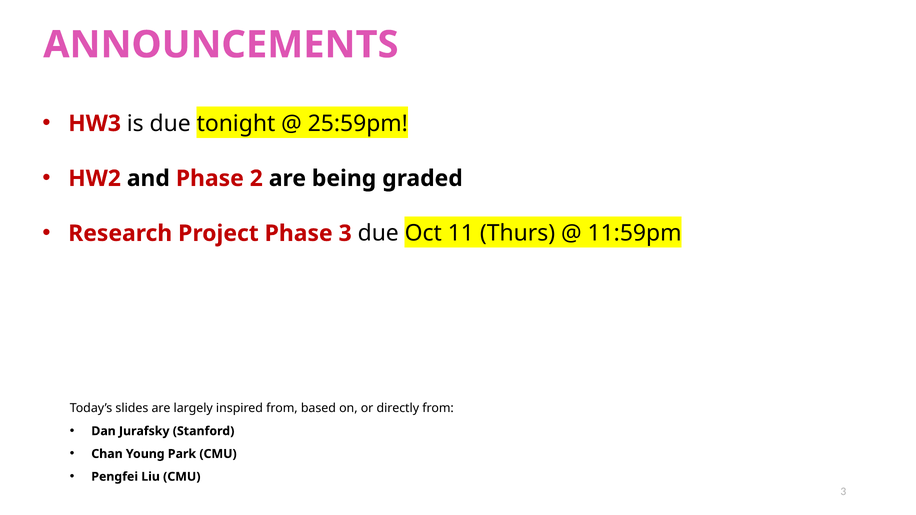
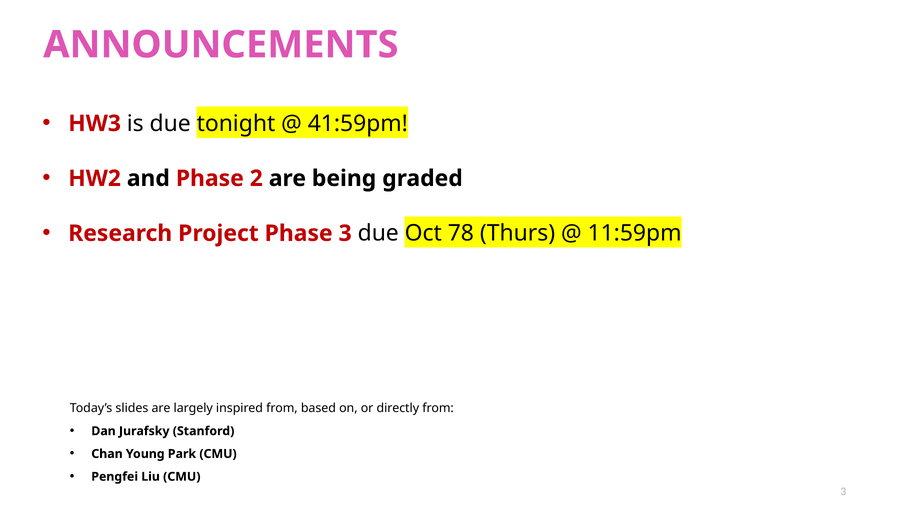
25:59pm: 25:59pm -> 41:59pm (358, 124)
11: 11 -> 78 (461, 233)
